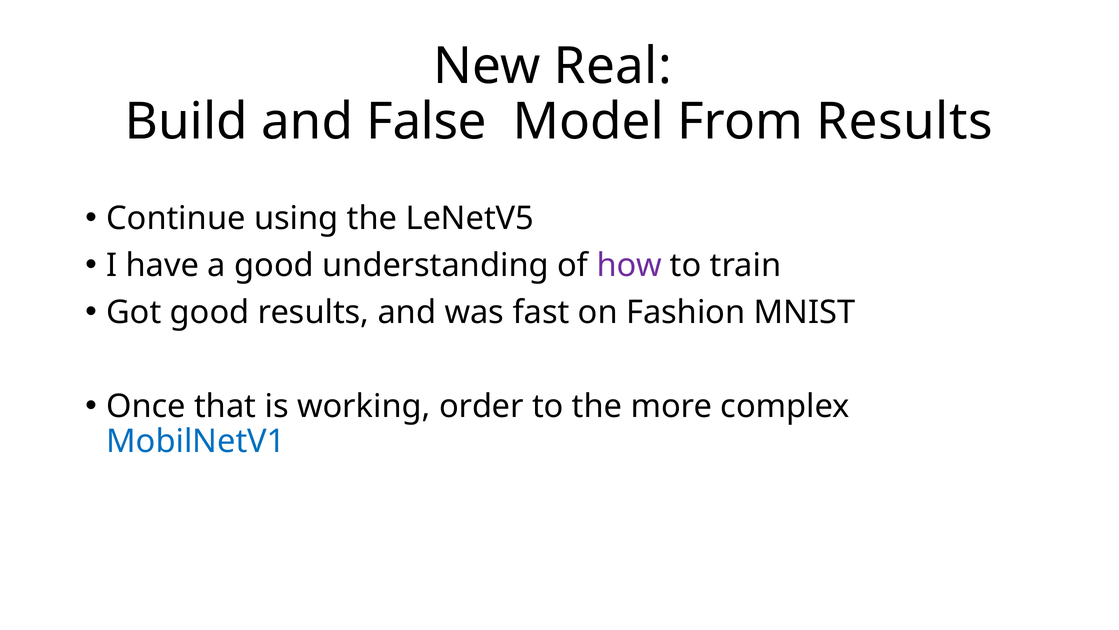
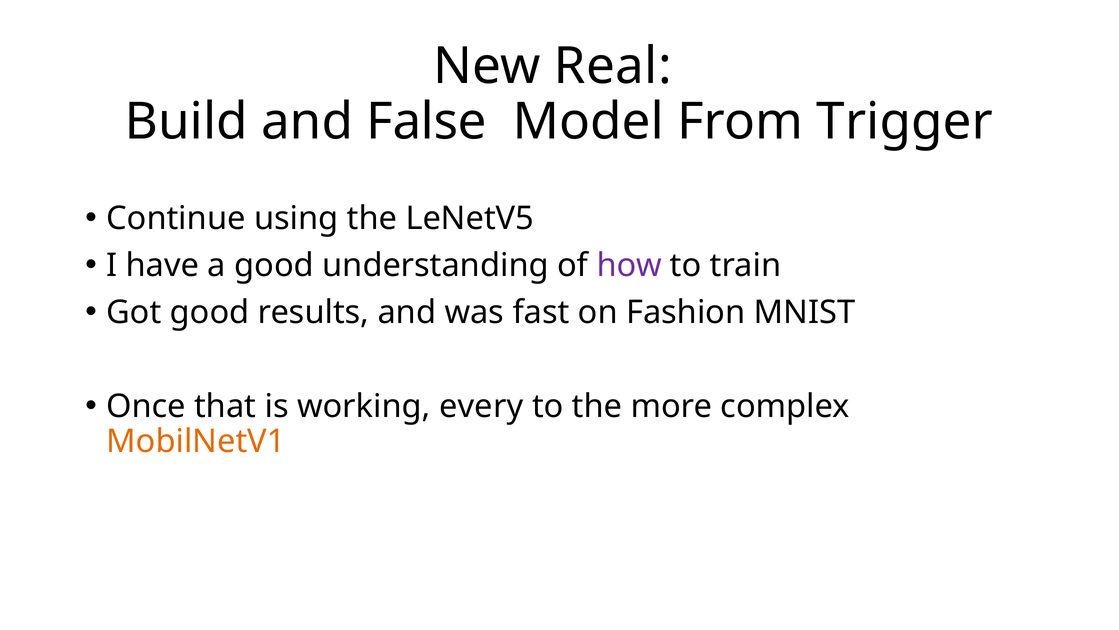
From Results: Results -> Trigger (905, 122)
order: order -> every (481, 406)
MobilNetV1 colour: blue -> orange (196, 441)
